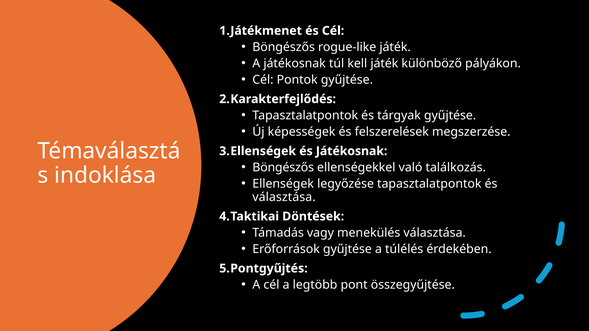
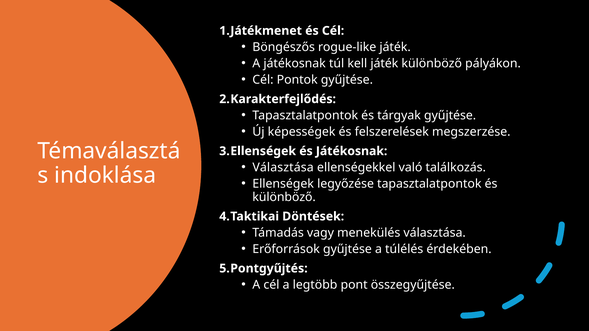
Böngészős: Böngészős -> Választása (283, 168)
választása: választása -> különböző (284, 197)
